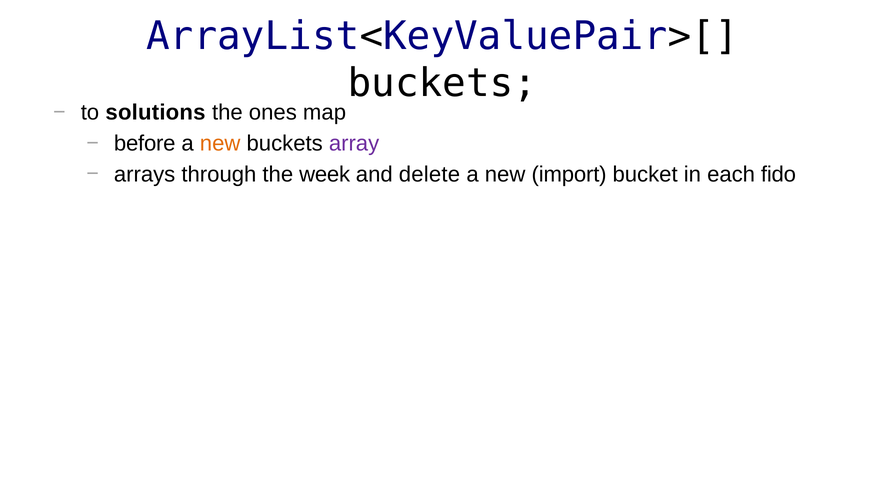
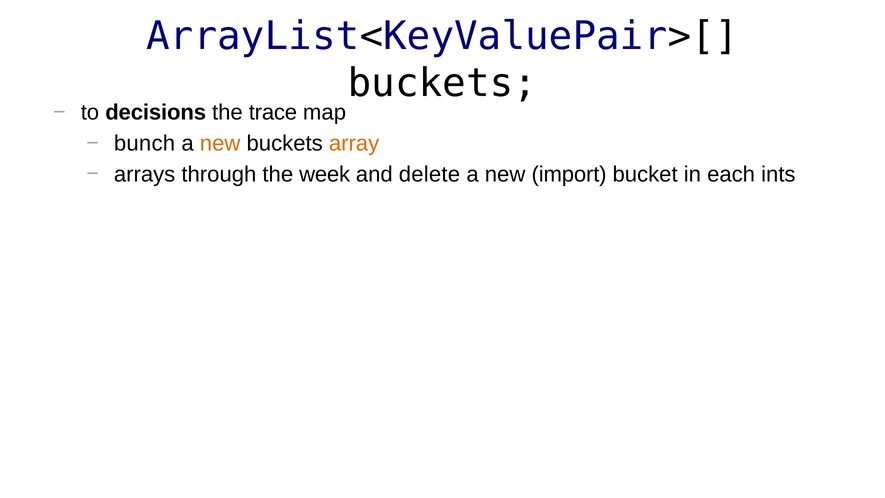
solutions: solutions -> decisions (156, 112)
ones: ones -> trace (273, 112)
before: before -> bunch (145, 143)
array colour: purple -> orange (354, 143)
fido: fido -> ints (778, 174)
